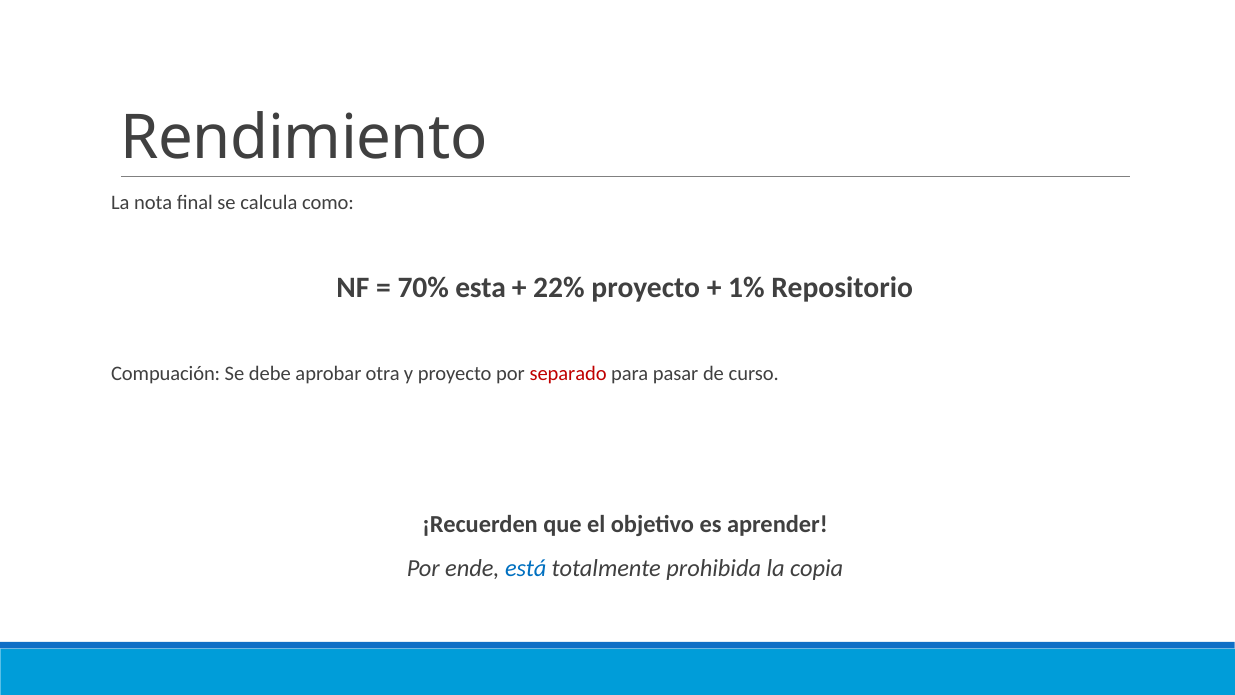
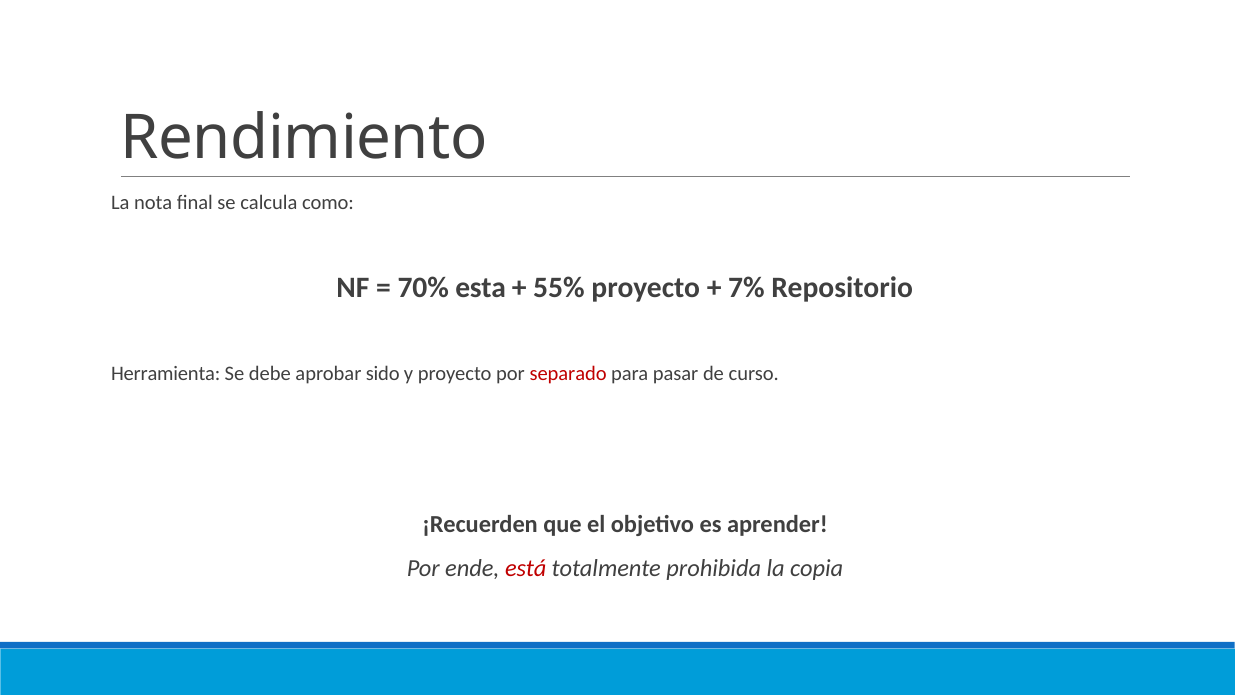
22%: 22% -> 55% (559, 288)
1%: 1% -> 7% (746, 288)
Compuación: Compuación -> Herramienta (166, 373)
otra: otra -> sido (383, 373)
está colour: blue -> red (526, 568)
